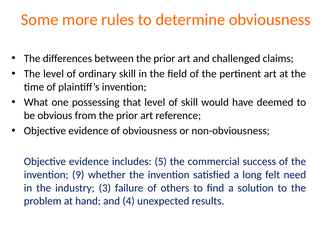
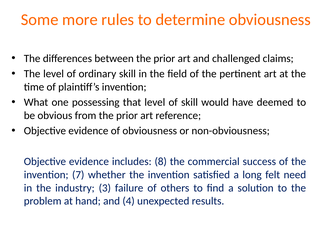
5: 5 -> 8 (161, 161)
9: 9 -> 7 (78, 175)
